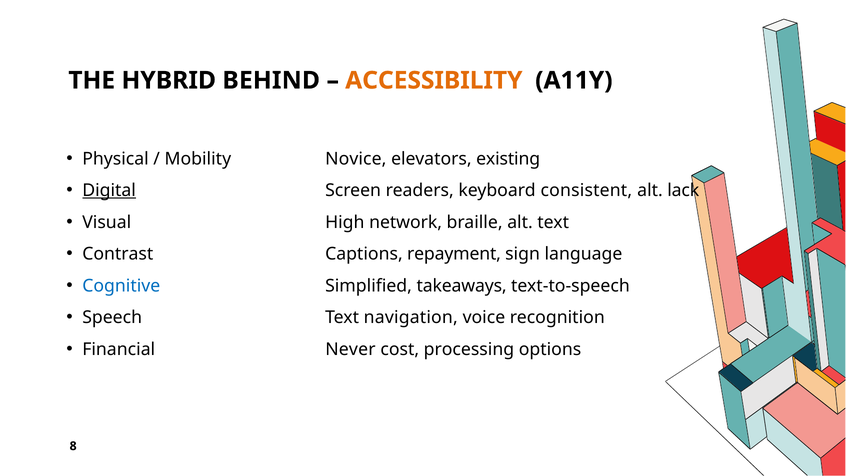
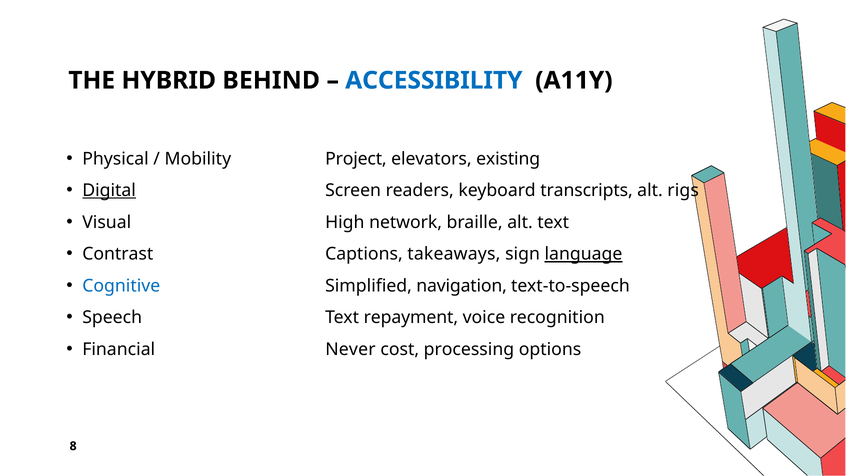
ACCESSIBILITY colour: orange -> blue (434, 80)
Novice: Novice -> Project (356, 159)
consistent: consistent -> transcripts (587, 191)
lack: lack -> rigs (683, 191)
repayment: repayment -> takeaways (454, 254)
language underline: none -> present (583, 254)
takeaways: takeaways -> navigation (462, 286)
navigation: navigation -> repayment (411, 318)
